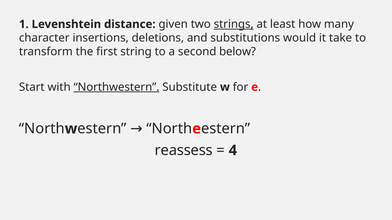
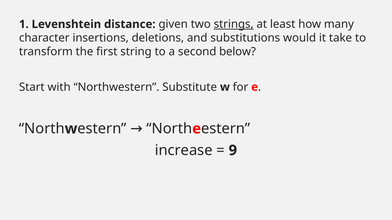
Northwestern underline: present -> none (116, 87)
reassess: reassess -> increase (184, 151)
4: 4 -> 9 (233, 151)
